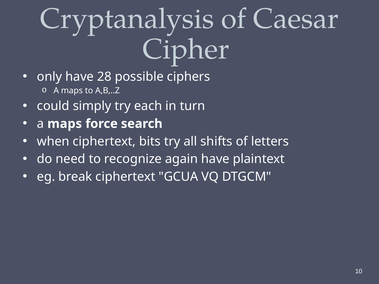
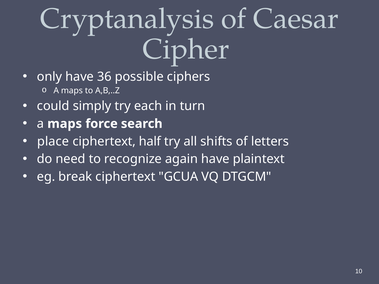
28: 28 -> 36 (104, 77)
when: when -> place (53, 142)
bits: bits -> half (150, 142)
